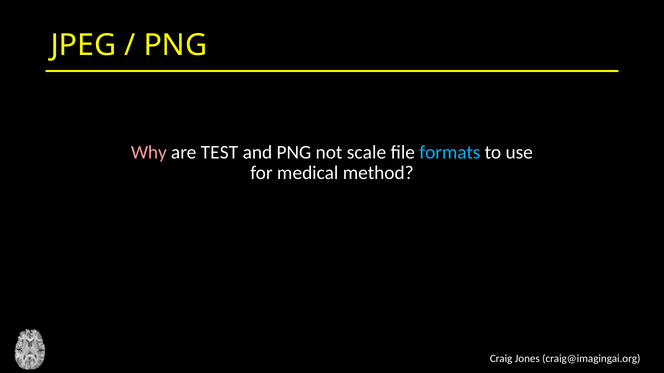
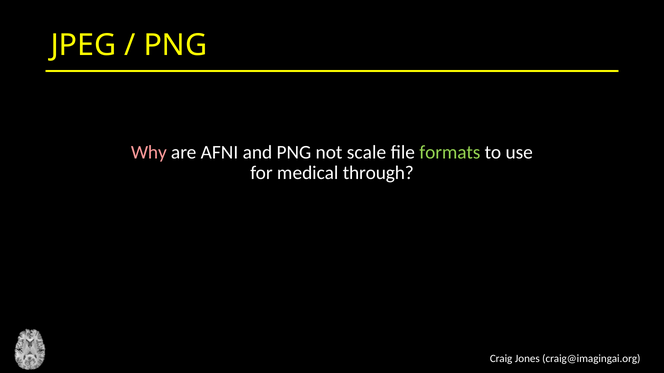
TEST: TEST -> AFNI (219, 152)
formats colour: light blue -> light green (450, 152)
method: method -> through (378, 173)
